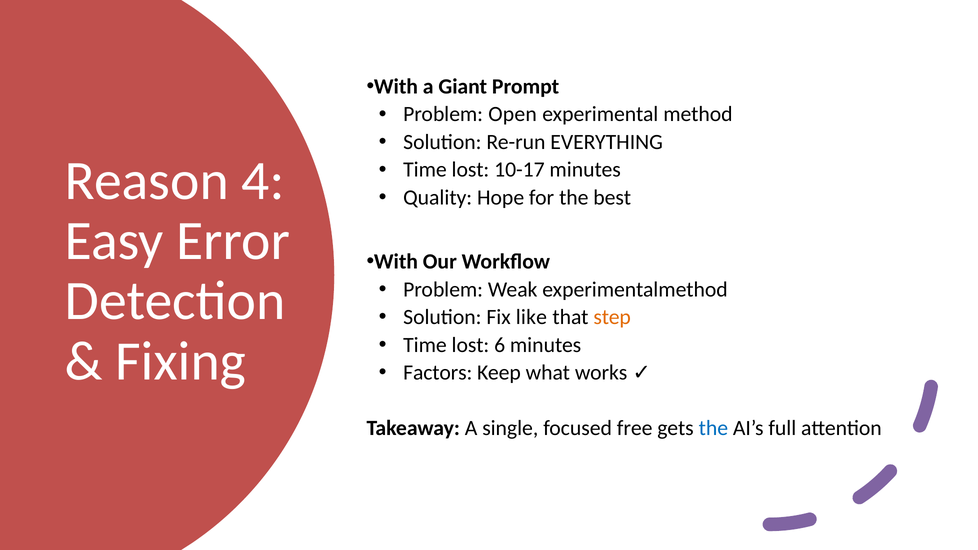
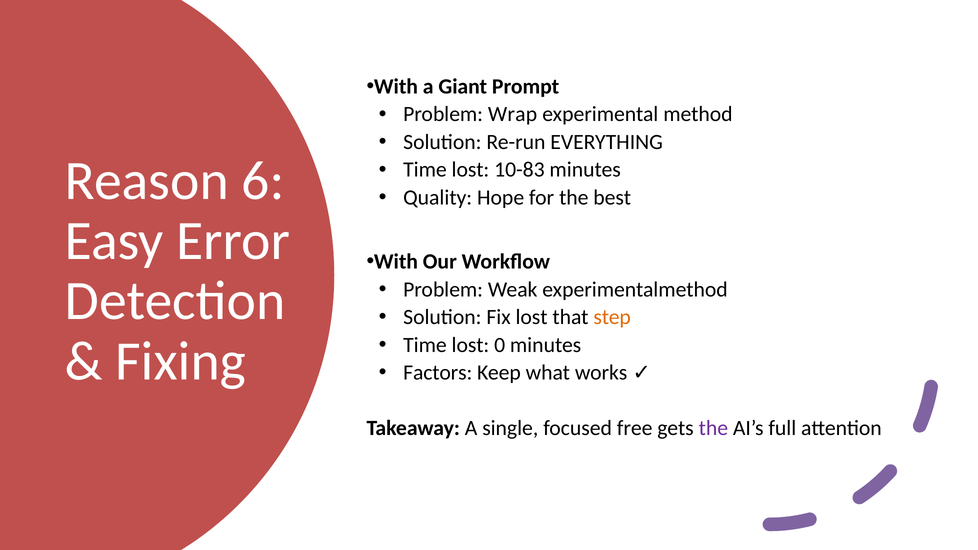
Open: Open -> Wrap (513, 114)
4: 4 -> 6 (263, 181)
10-17: 10-17 -> 10-83 (519, 170)
Fix like: like -> lost (532, 317)
6: 6 -> 0 (500, 345)
the colour: blue -> purple (713, 428)
